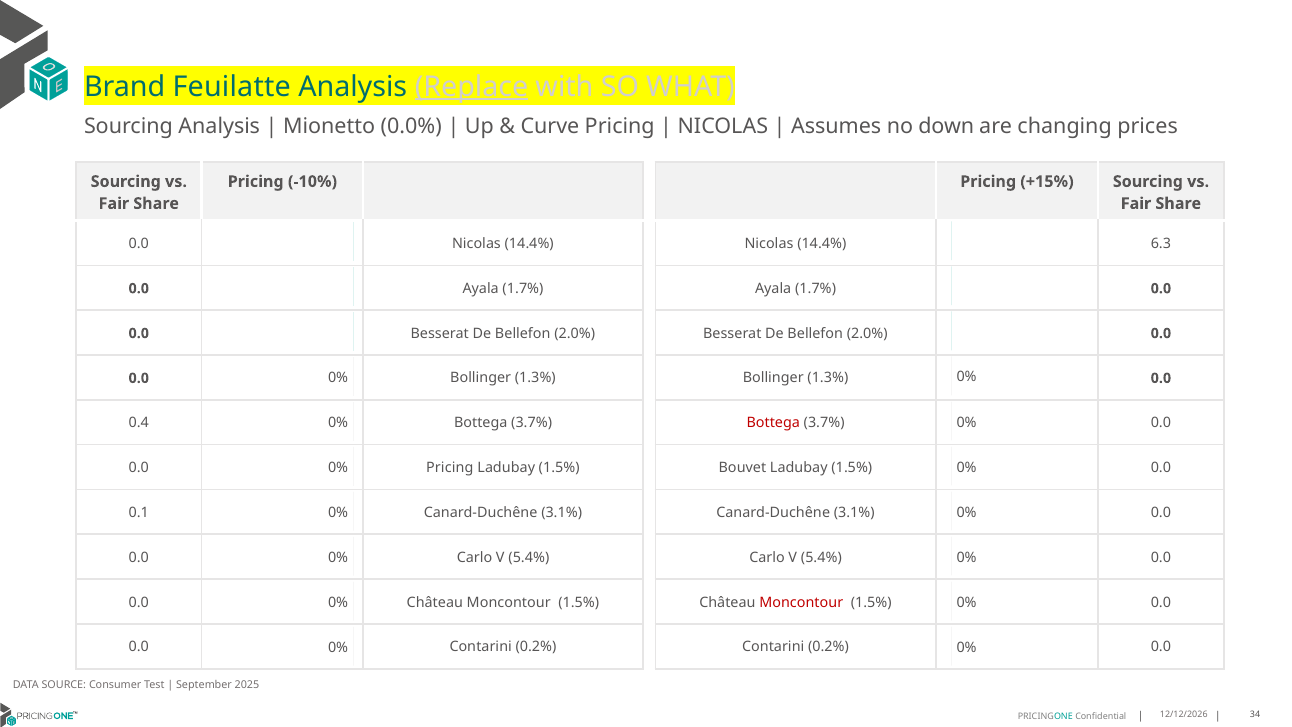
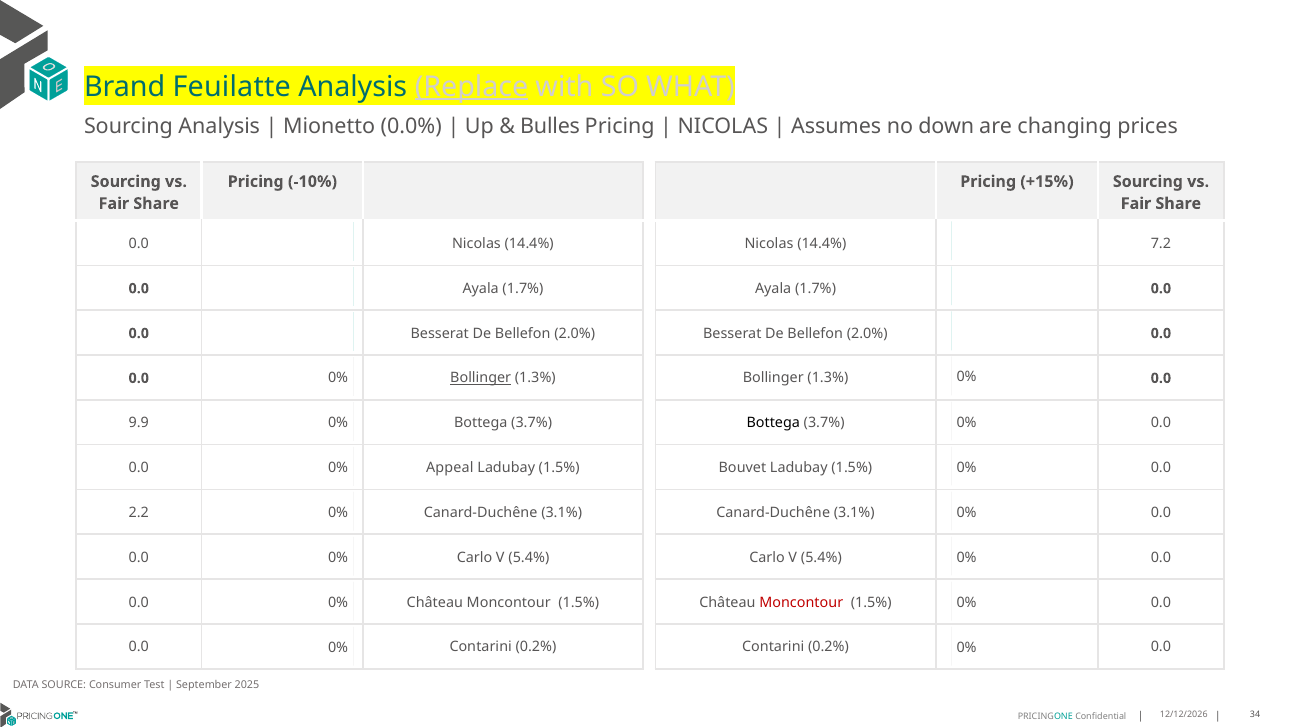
Curve: Curve -> Bulles (550, 126)
6.3: 6.3 -> 7.2 (1161, 244)
Bollinger underline: none -> present (481, 378)
0.4: 0.4 -> 9.9 (139, 423)
Bottega colour: red -> black (773, 423)
0.0 Pricing: Pricing -> Appeal (450, 468)
0.1: 0.1 -> 2.2 (139, 513)
